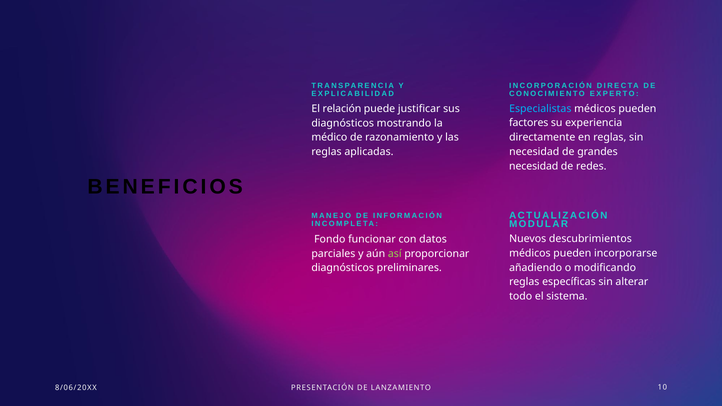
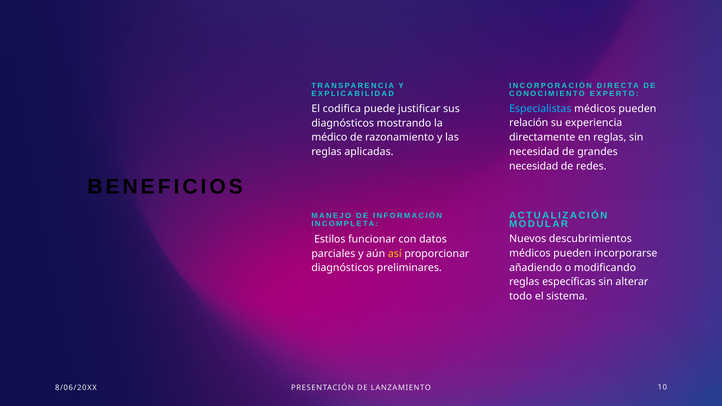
relación: relación -> codifica (342, 109)
factores: factores -> relación (529, 123)
Fondo: Fondo -> Estilos (330, 239)
así colour: light green -> yellow (395, 254)
